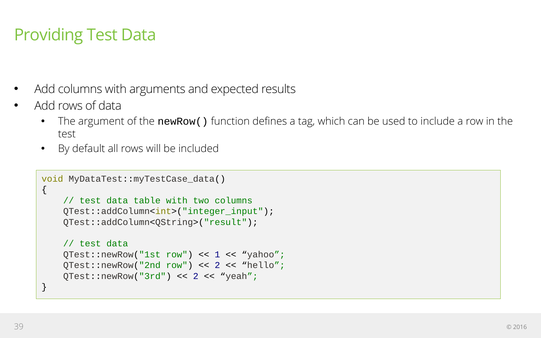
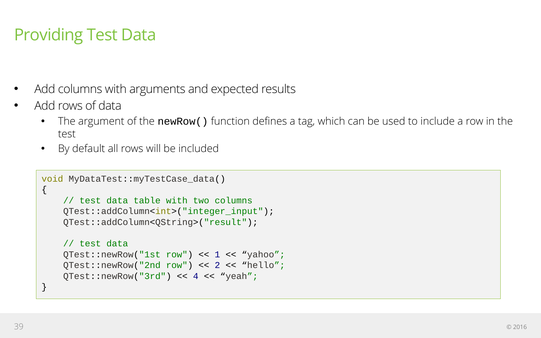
2: 2 -> 4 (196, 276)
